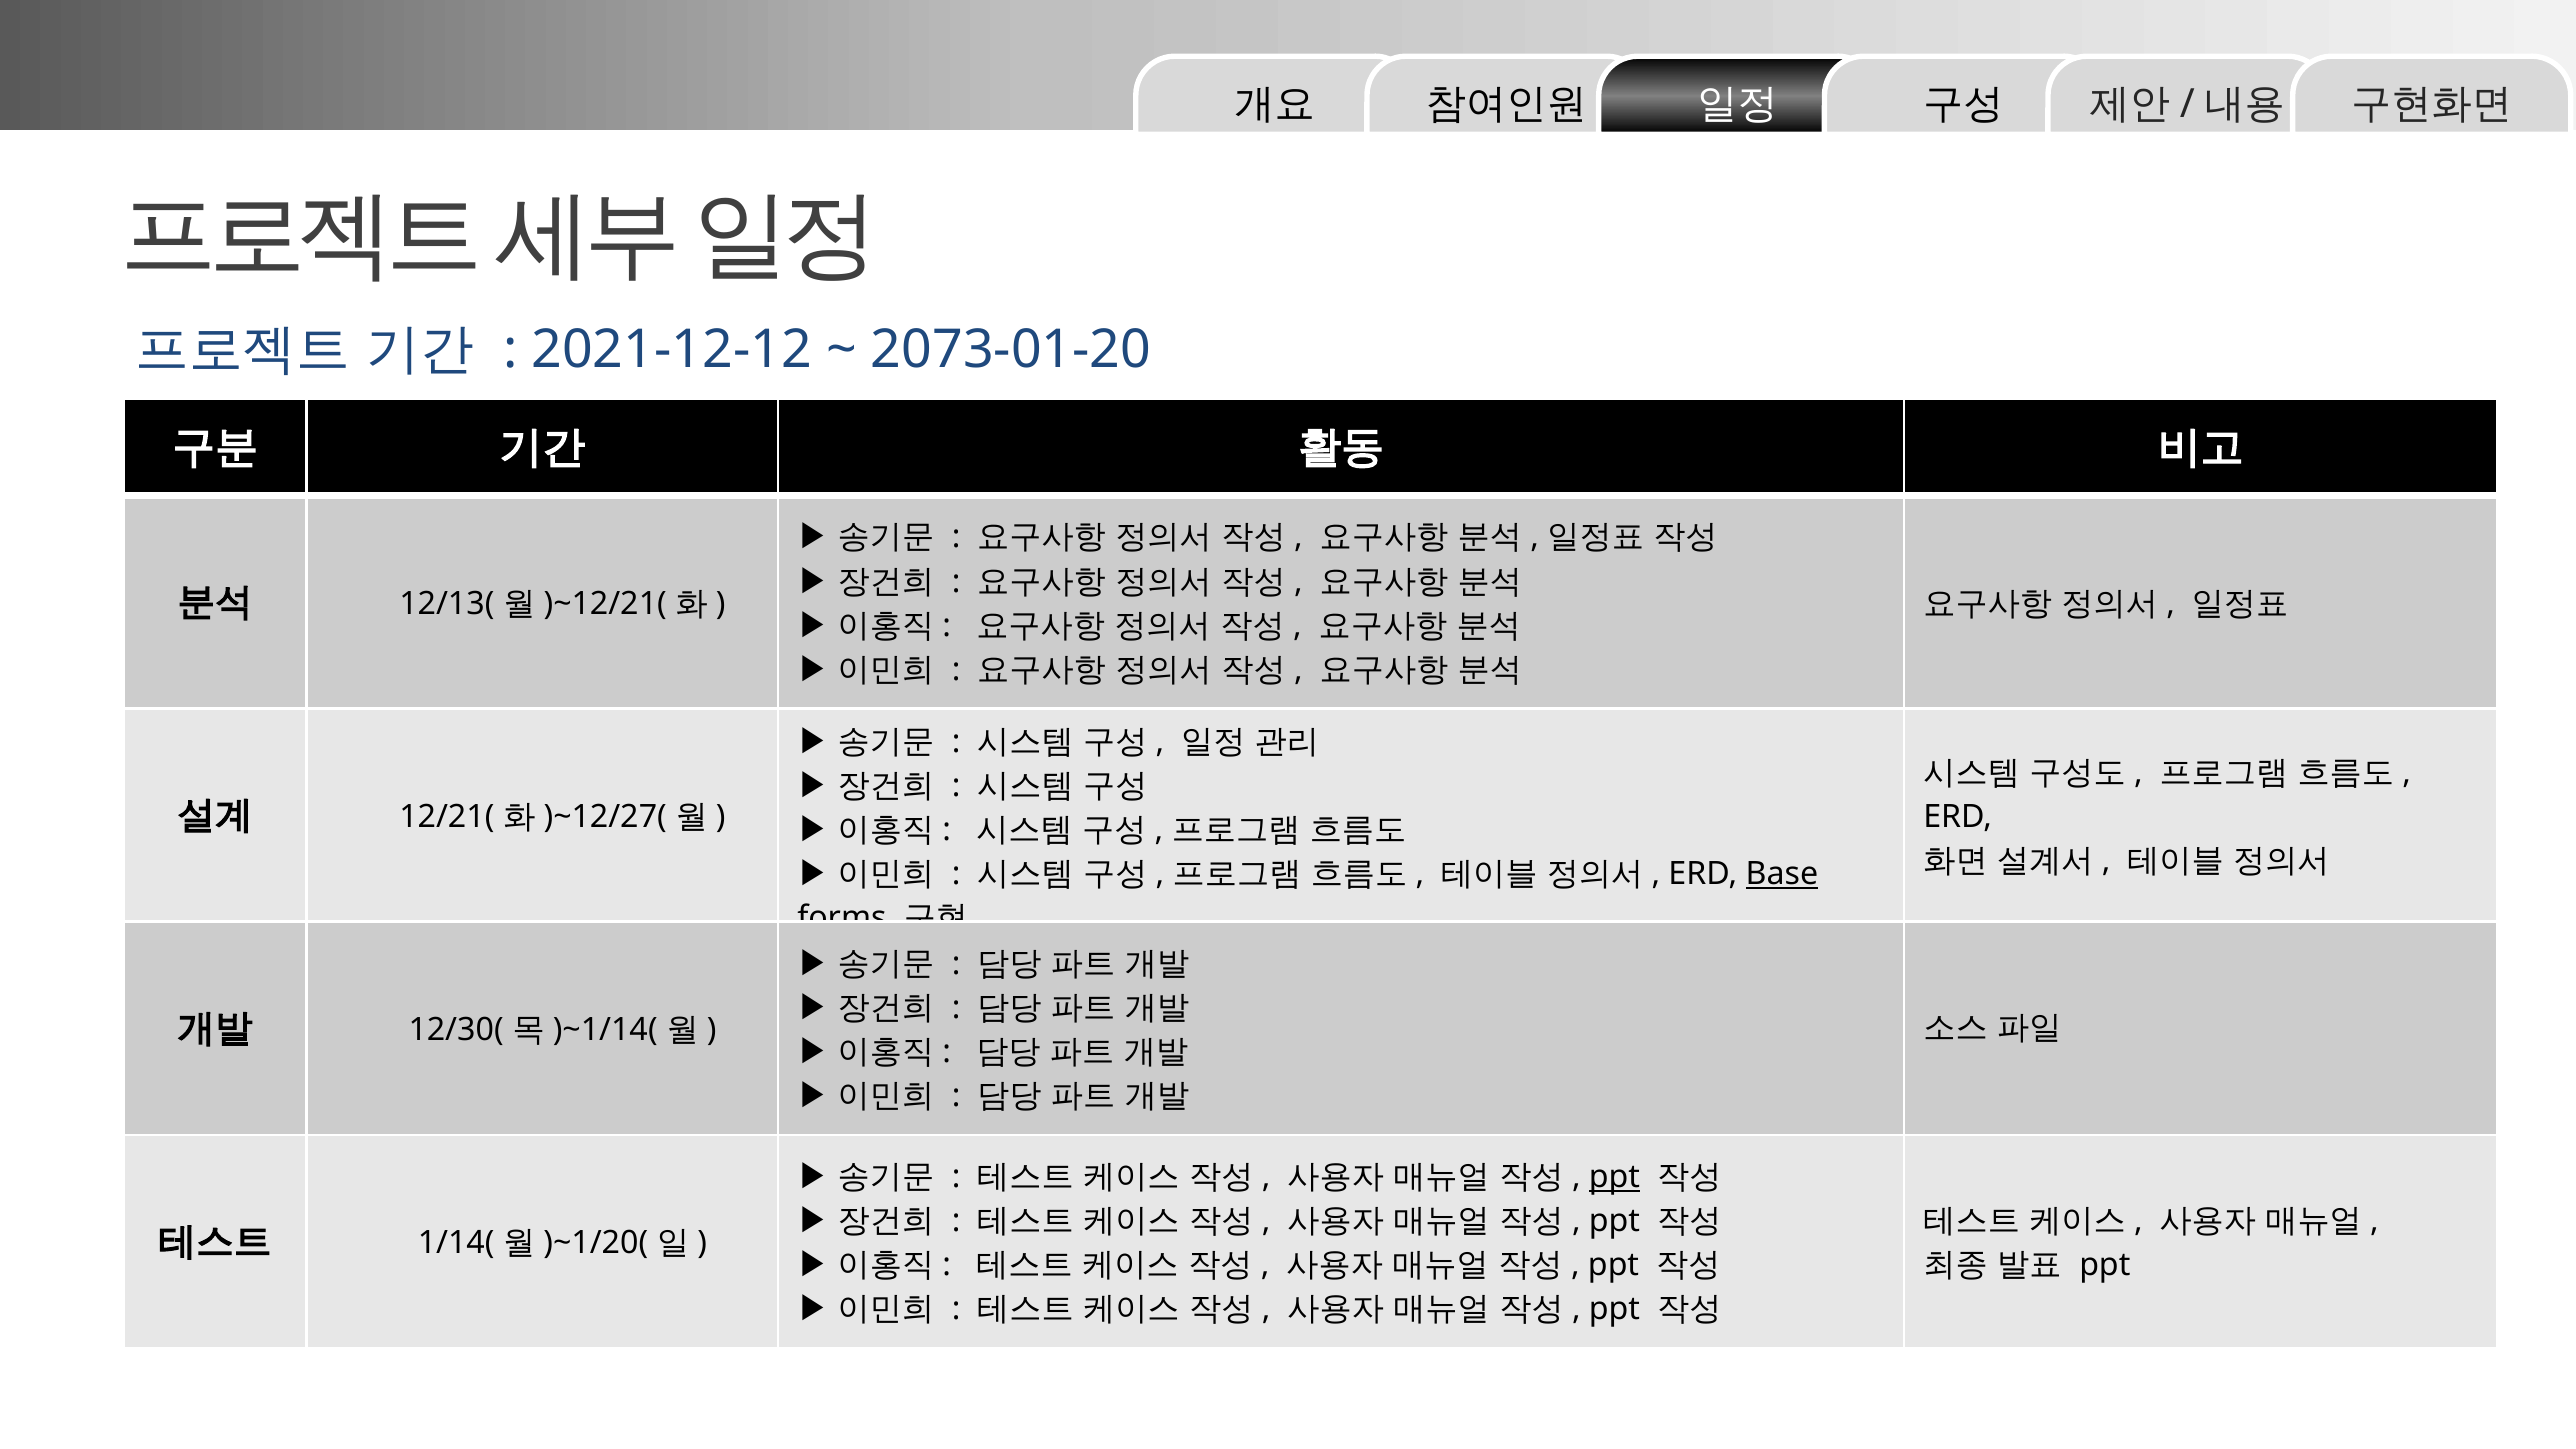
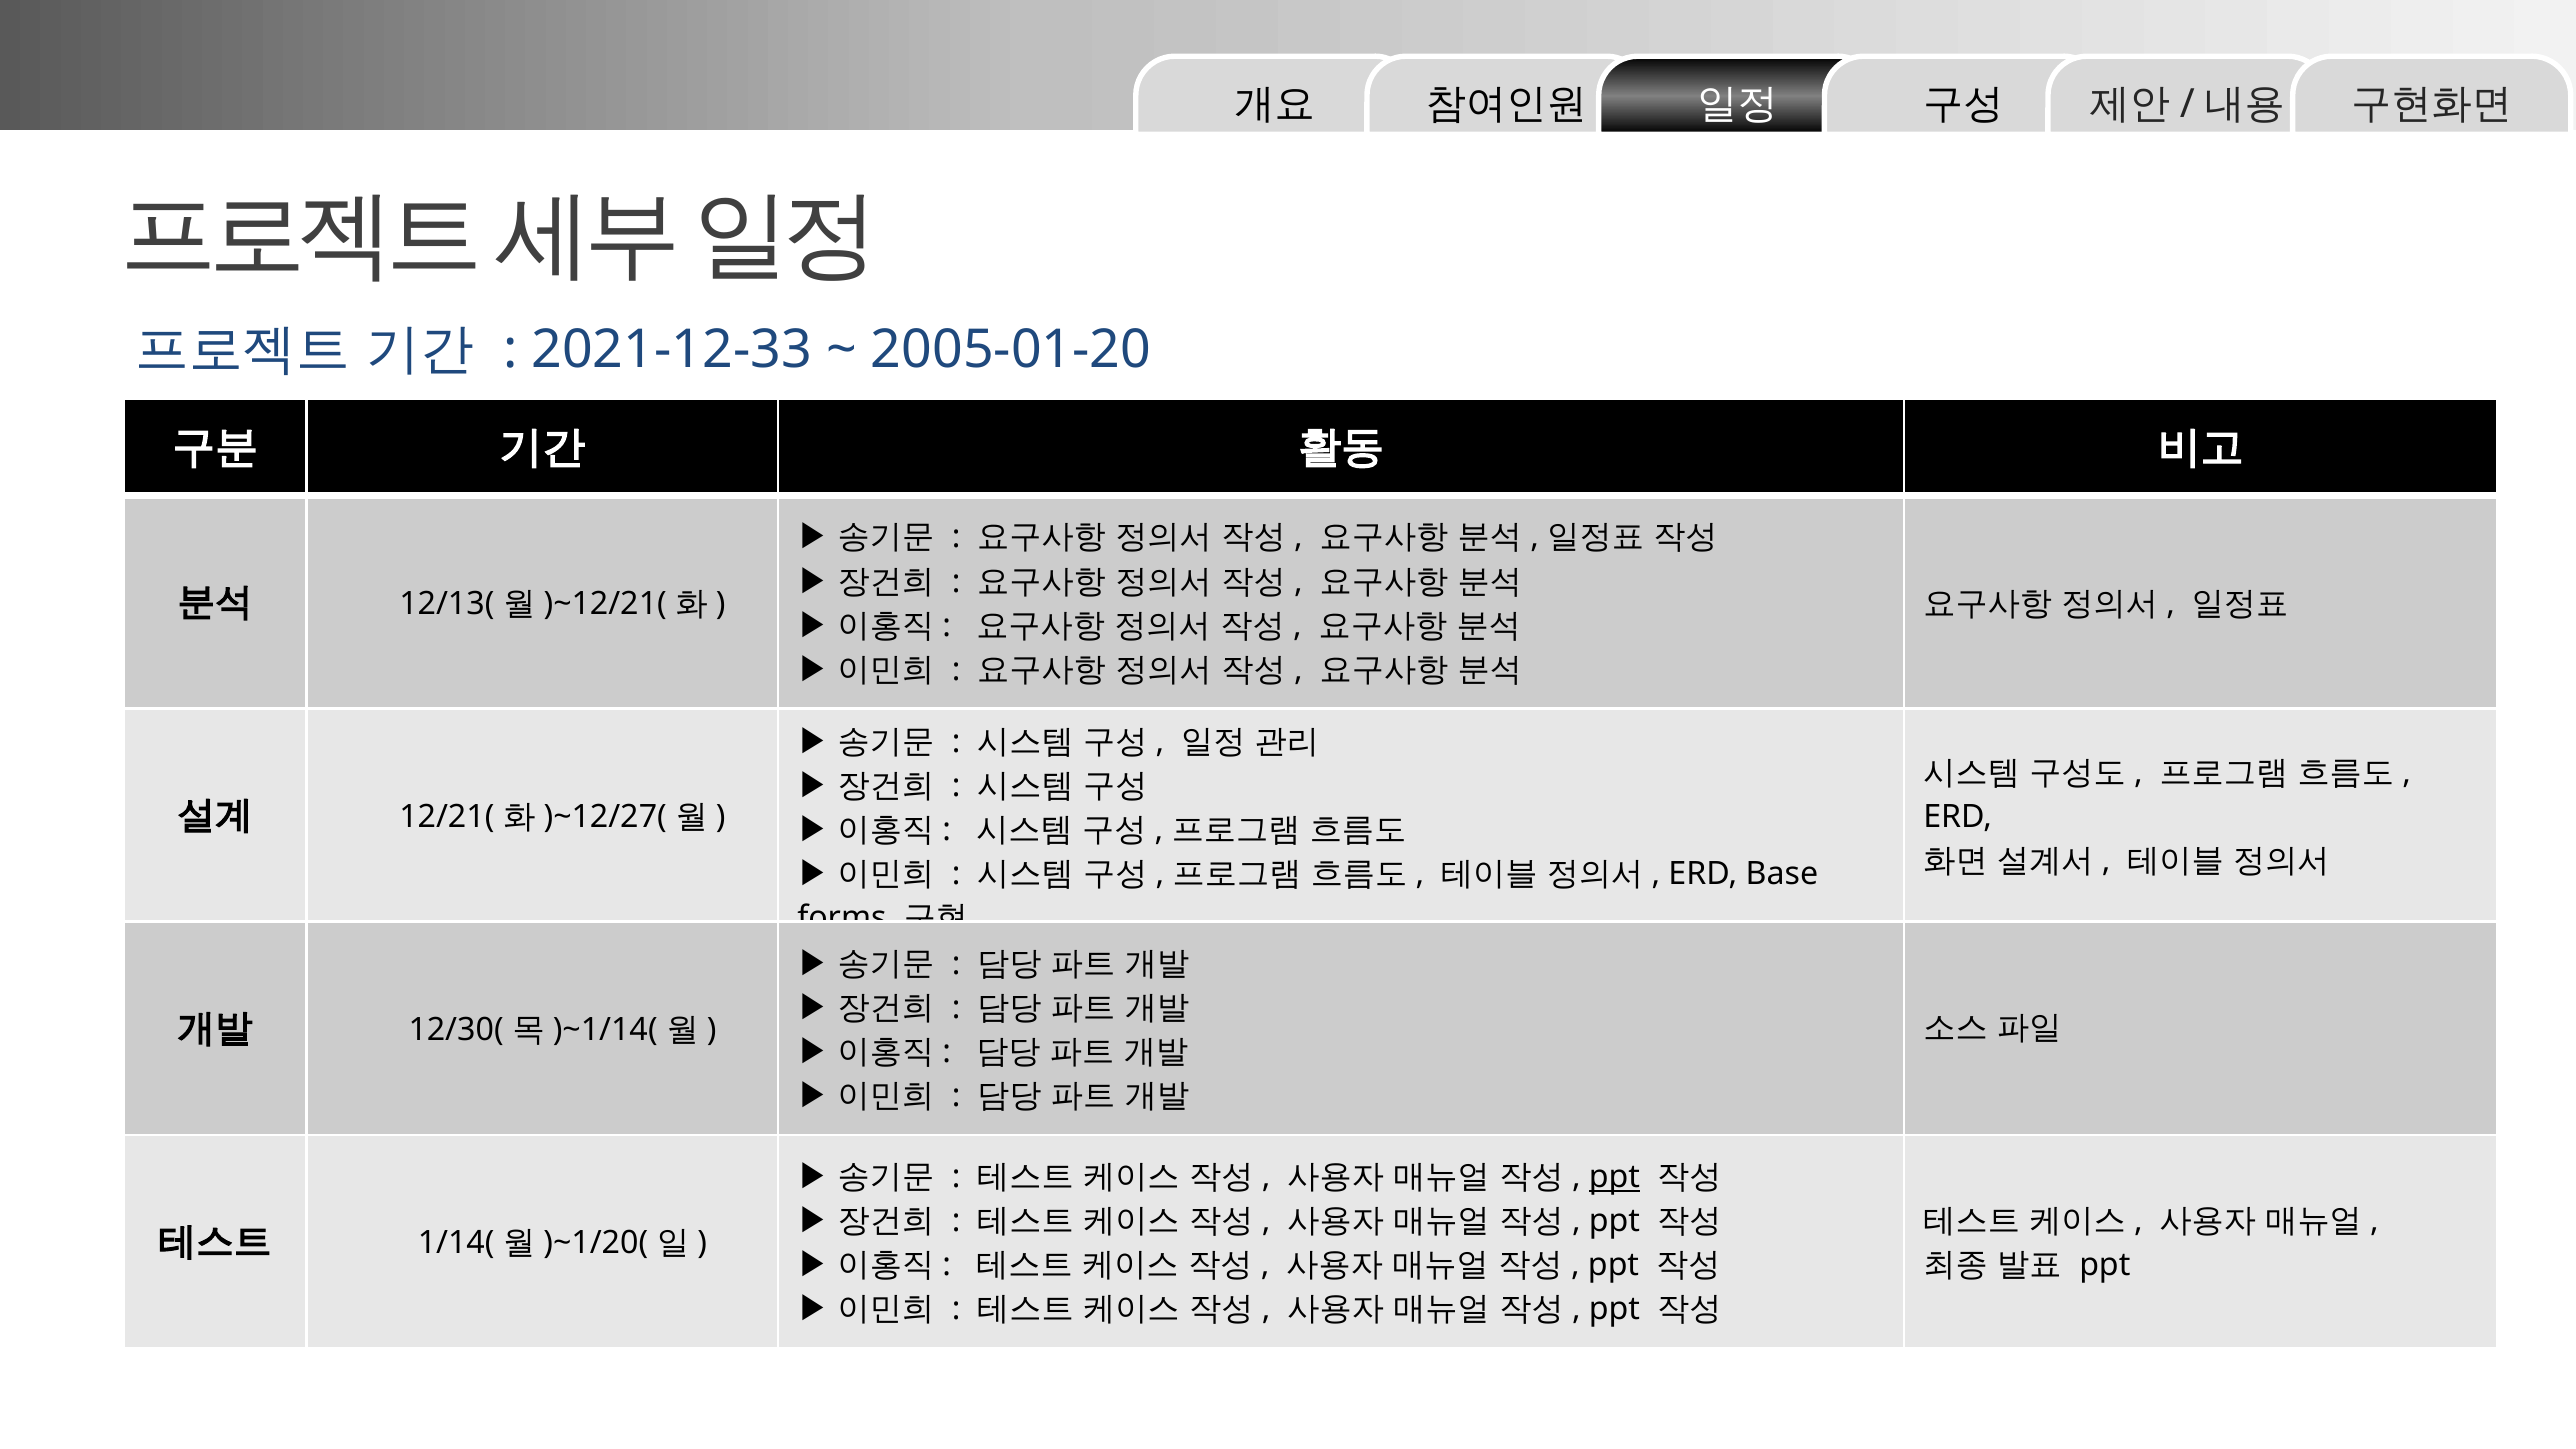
2021-12-12: 2021-12-12 -> 2021-12-33 (672, 350)
2073-01-20: 2073-01-20 -> 2005-01-20 (1011, 350)
Base underline: present -> none (1782, 874)
